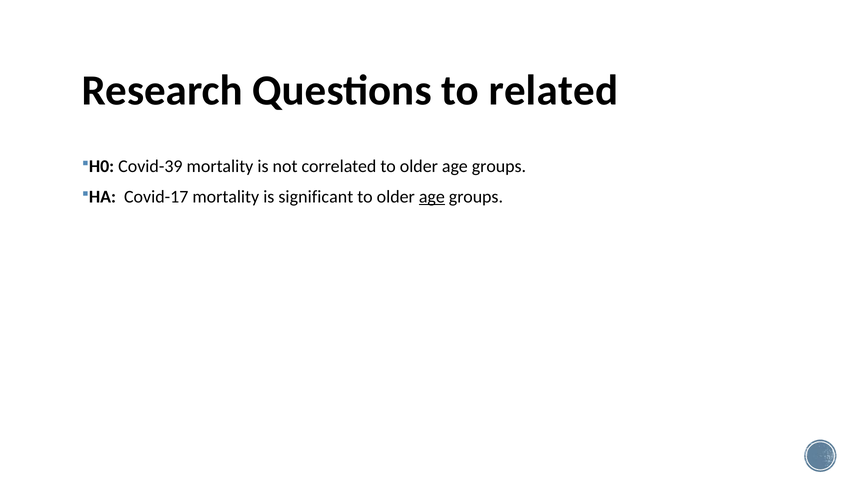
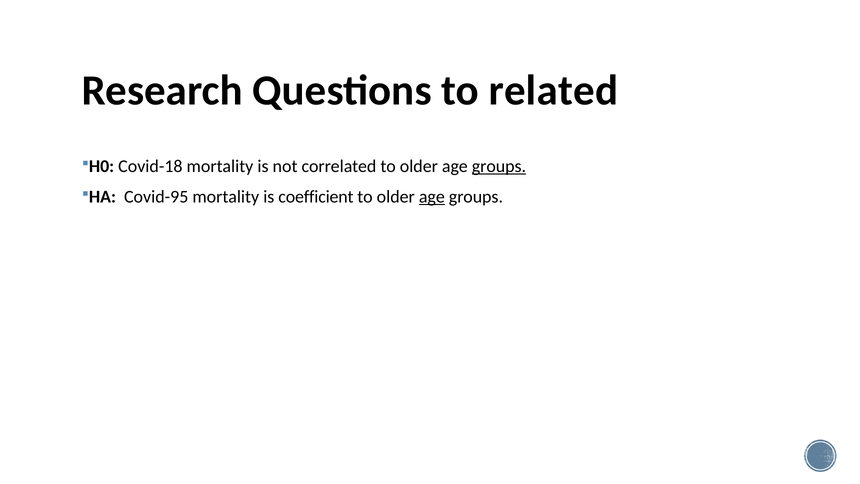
Covid-39: Covid-39 -> Covid-18 (150, 166)
groups underline: none -> present (499, 166)
Covid-17: Covid-17 -> Covid-95 (156, 197)
significant: significant -> coefficient (316, 197)
